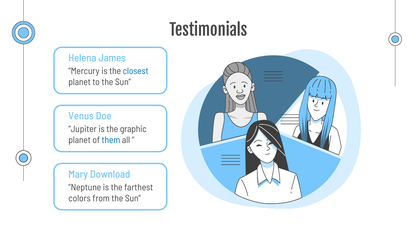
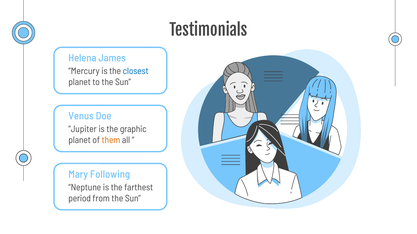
them colour: blue -> orange (111, 141)
Download: Download -> Following (110, 175)
colors: colors -> period (80, 199)
